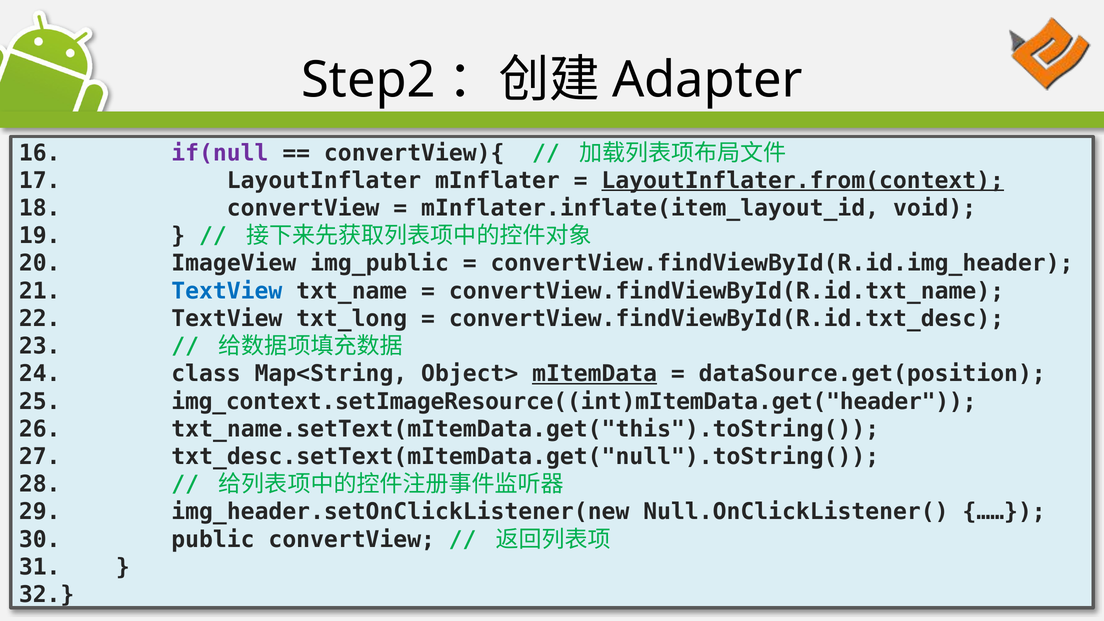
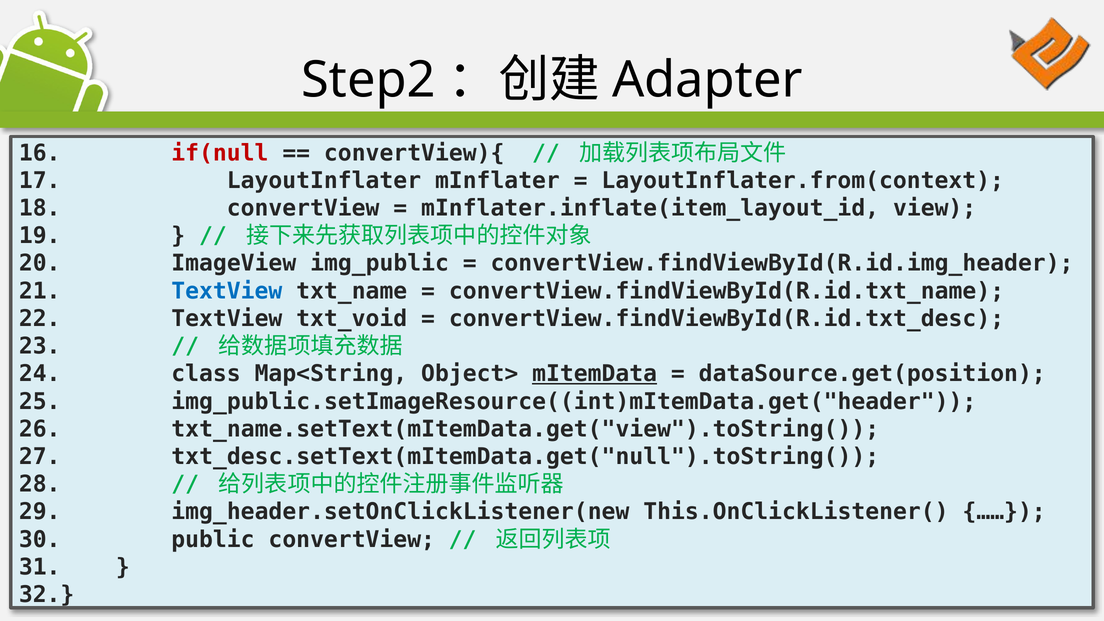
if(null colour: purple -> red (220, 153)
LayoutInflater.from(context underline: present -> none (803, 181)
void: void -> view (935, 208)
txt_long: txt_long -> txt_void (352, 319)
img_context.setImageResource((int)mItemData.get("header: img_context.setImageResource((int)mItemData.get("header -> img_public.setImageResource((int)mItemData.get("header (574, 401)
txt_name.setText(mItemData.get("this").toString(: txt_name.setText(mItemData.get("this").toString( -> txt_name.setText(mItemData.get("view").toString( (525, 429)
Null.OnClickListener(: Null.OnClickListener( -> This.OnClickListener( (796, 512)
